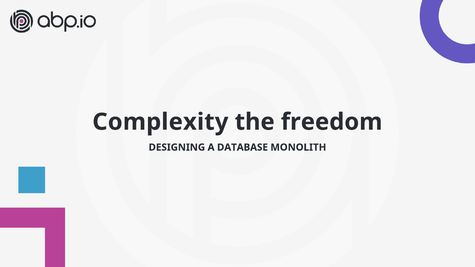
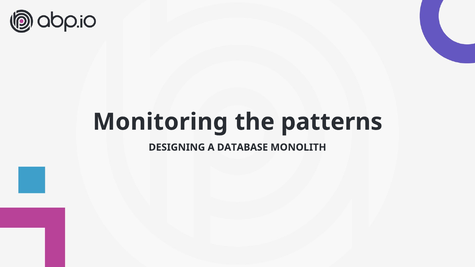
Complexity: Complexity -> Monitoring (160, 122)
freedom: freedom -> patterns (332, 122)
